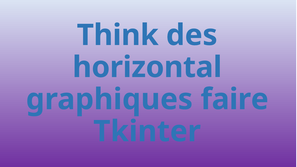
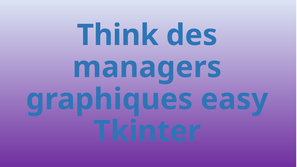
horizontal: horizontal -> managers (147, 67)
faire: faire -> easy (234, 99)
